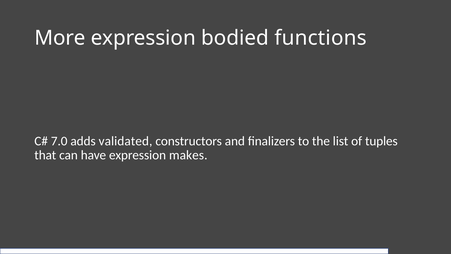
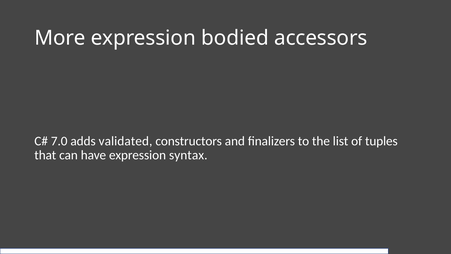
functions: functions -> accessors (321, 38)
makes: makes -> syntax (188, 155)
